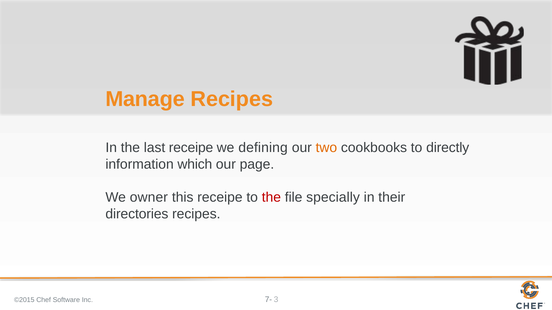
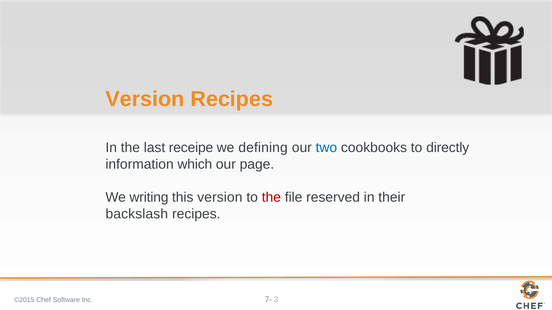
Manage: Manage -> Version (145, 99)
two colour: orange -> blue (326, 148)
owner: owner -> writing (149, 198)
this receipe: receipe -> version (220, 198)
specially: specially -> reserved (333, 198)
directories: directories -> backslash (137, 214)
